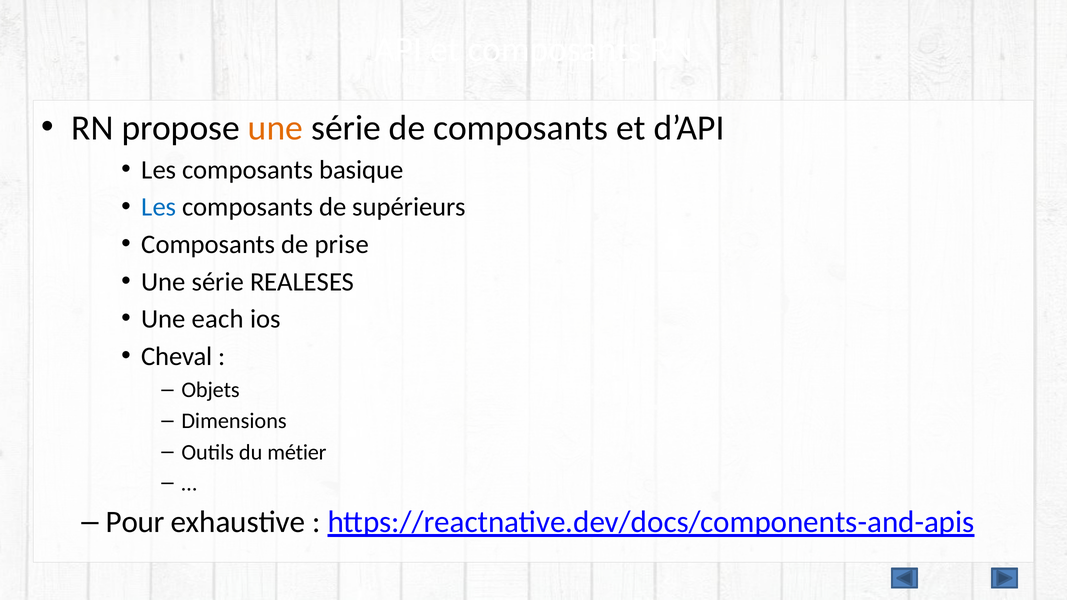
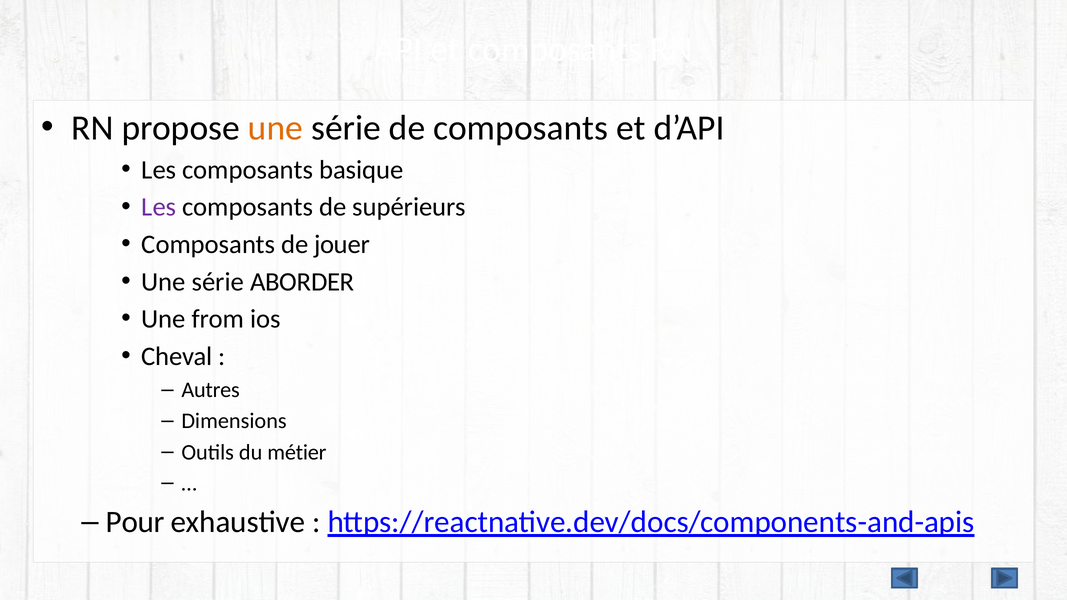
Les colour: blue -> purple (159, 207)
prise: prise -> jouer (342, 245)
REALESES: REALESES -> ABORDER (302, 282)
each: each -> from (218, 319)
Objets: Objets -> Autres (211, 390)
